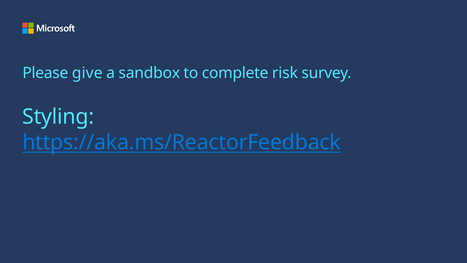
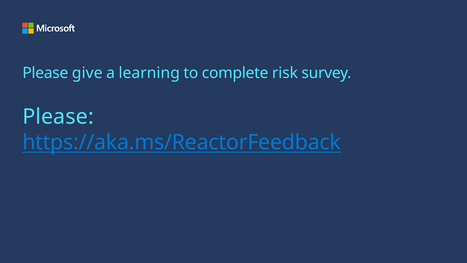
sandbox: sandbox -> learning (149, 73)
Styling: Styling -> Please (58, 117)
